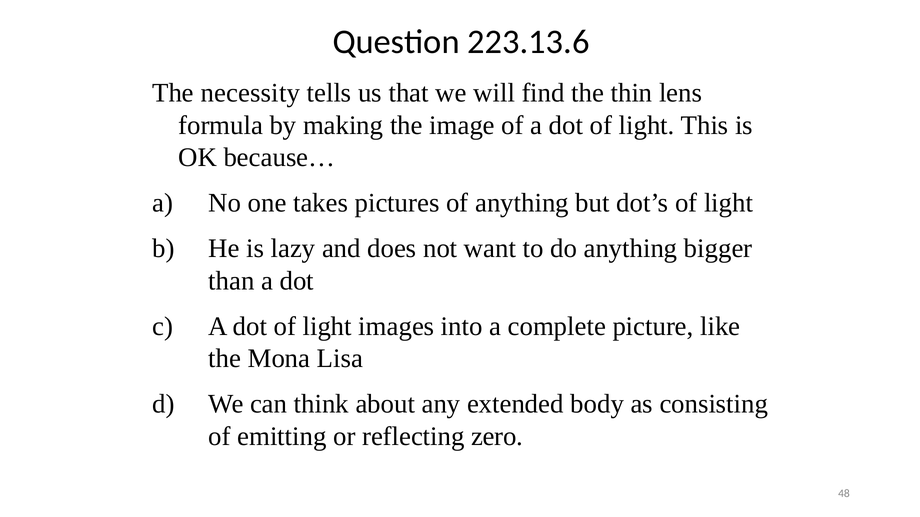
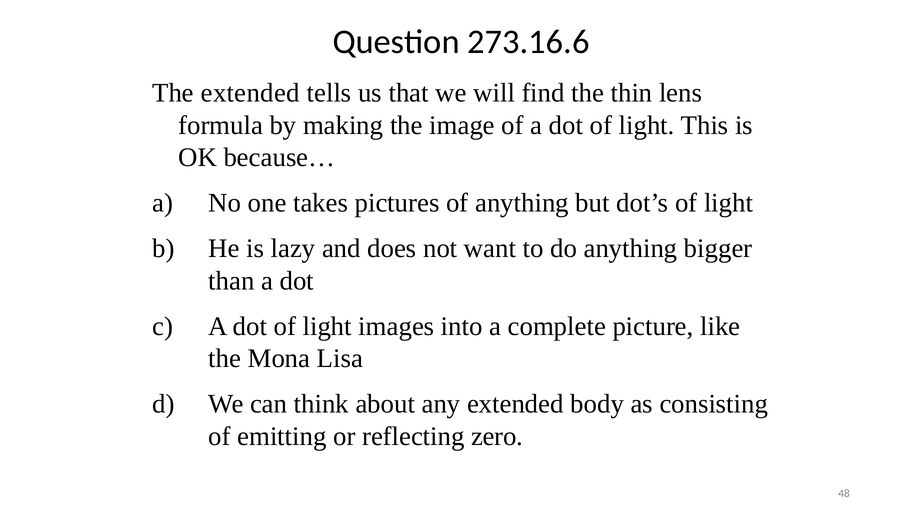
223.13.6: 223.13.6 -> 273.16.6 (528, 42)
The necessity: necessity -> extended (250, 93)
